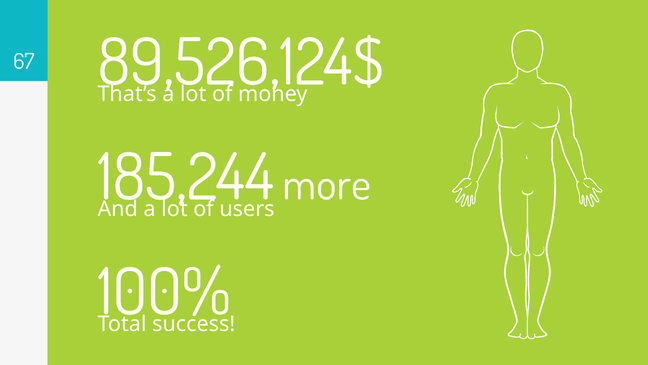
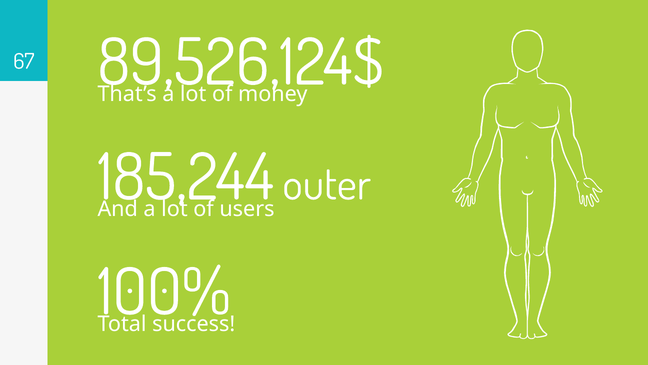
more: more -> outer (327, 185)
